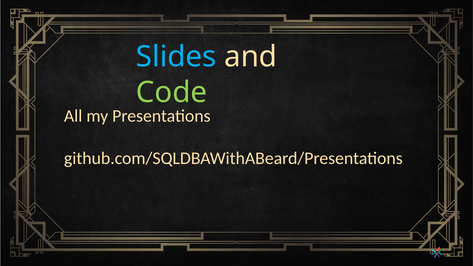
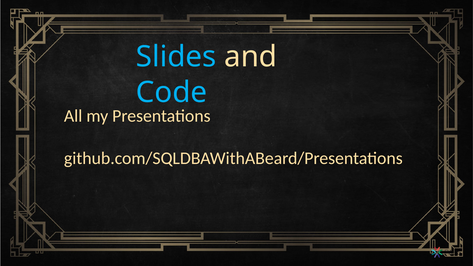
Code colour: light green -> light blue (172, 92)
